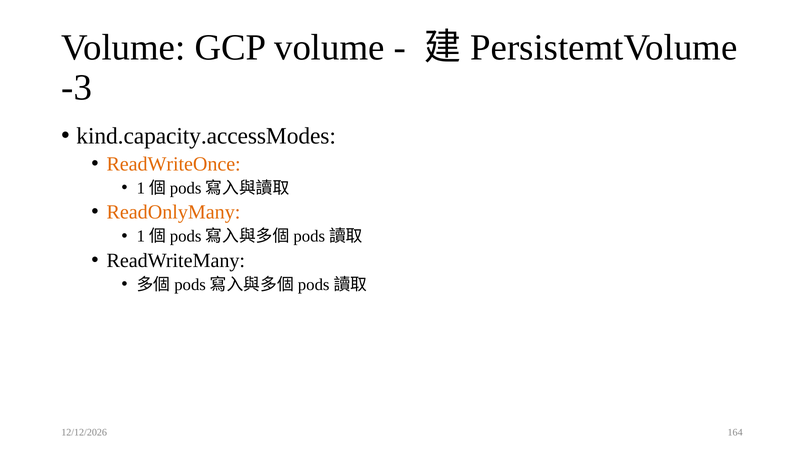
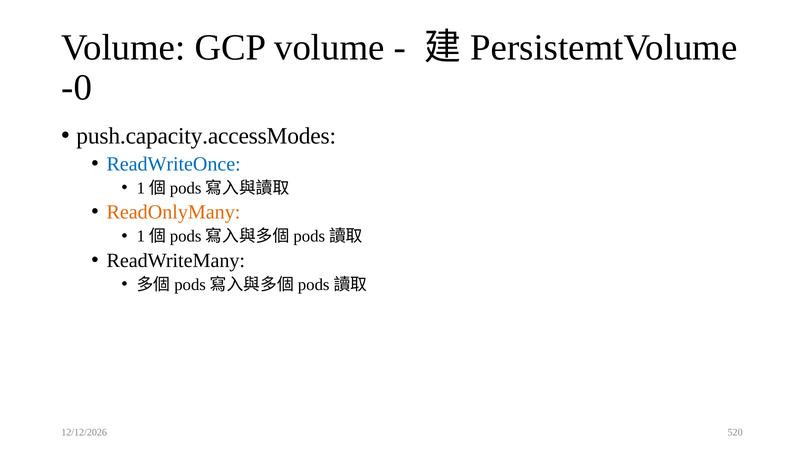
-3: -3 -> -0 (77, 87)
kind.capacity.accessModes: kind.capacity.accessModes -> push.capacity.accessModes (206, 136)
ReadWriteOnce colour: orange -> blue (174, 164)
164: 164 -> 520 (735, 432)
